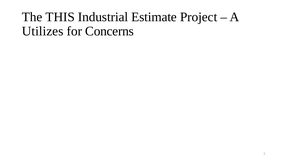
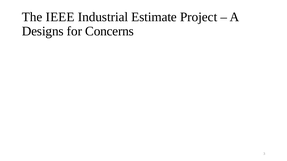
THIS: THIS -> IEEE (60, 17)
Utilizes: Utilizes -> Designs (43, 31)
